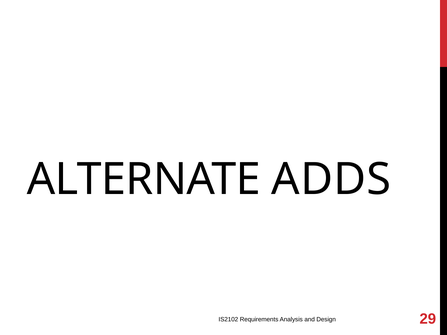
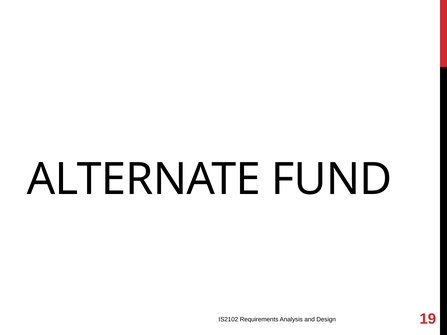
ADDS: ADDS -> FUND (332, 180)
29: 29 -> 19 (428, 319)
